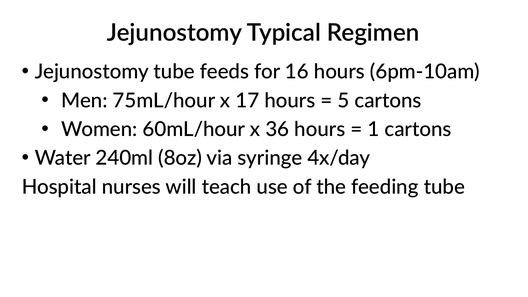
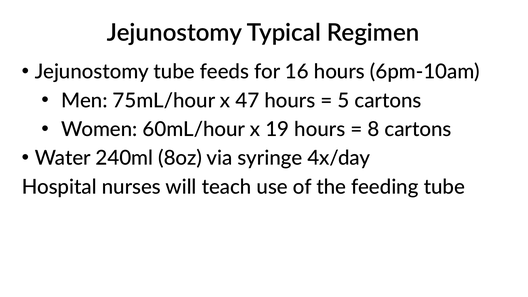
17: 17 -> 47 (247, 101)
36: 36 -> 19 (277, 129)
1: 1 -> 8 (373, 129)
